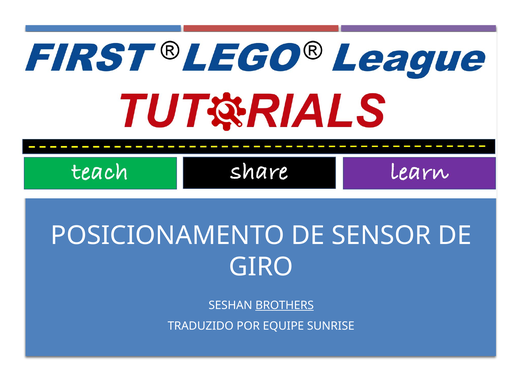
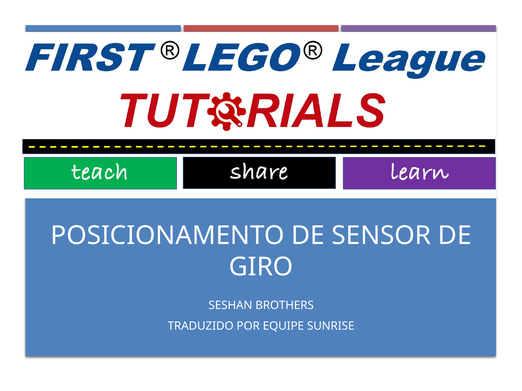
BROTHERS underline: present -> none (285, 306)
